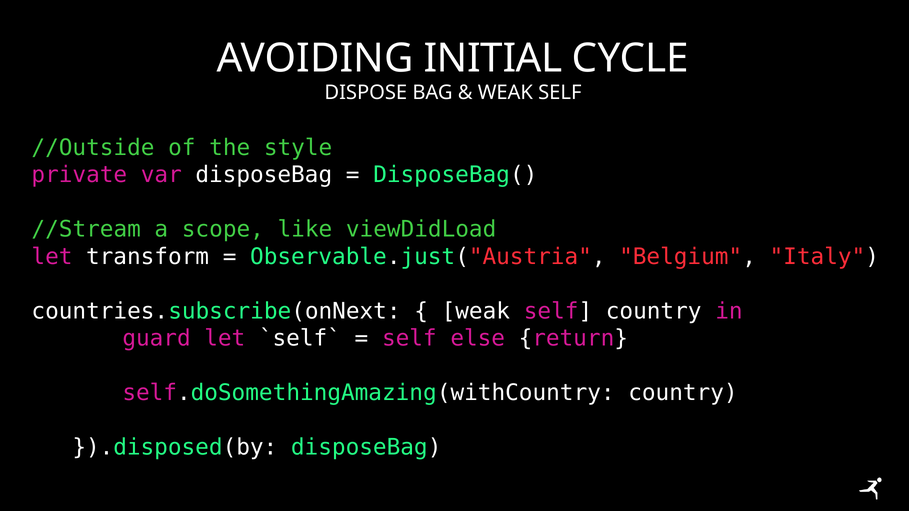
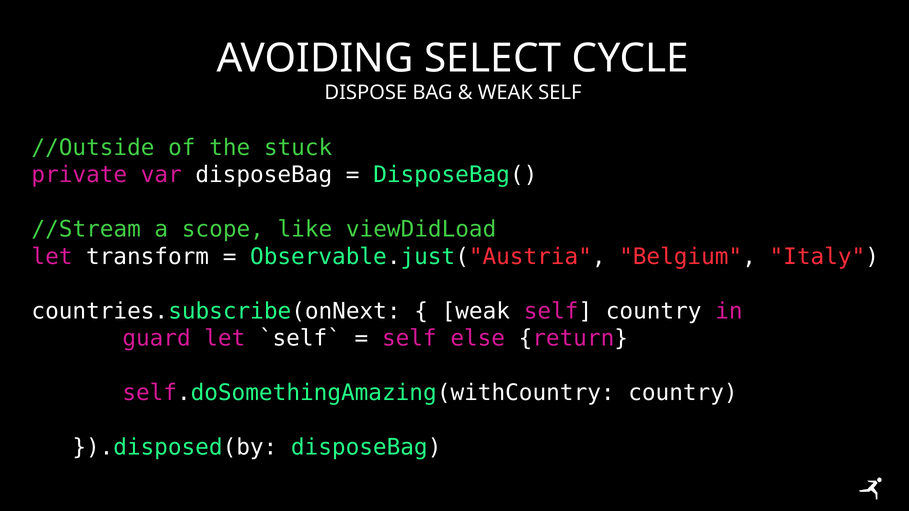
INITIAL: INITIAL -> SELECT (493, 58)
style: style -> stuck (298, 148)
